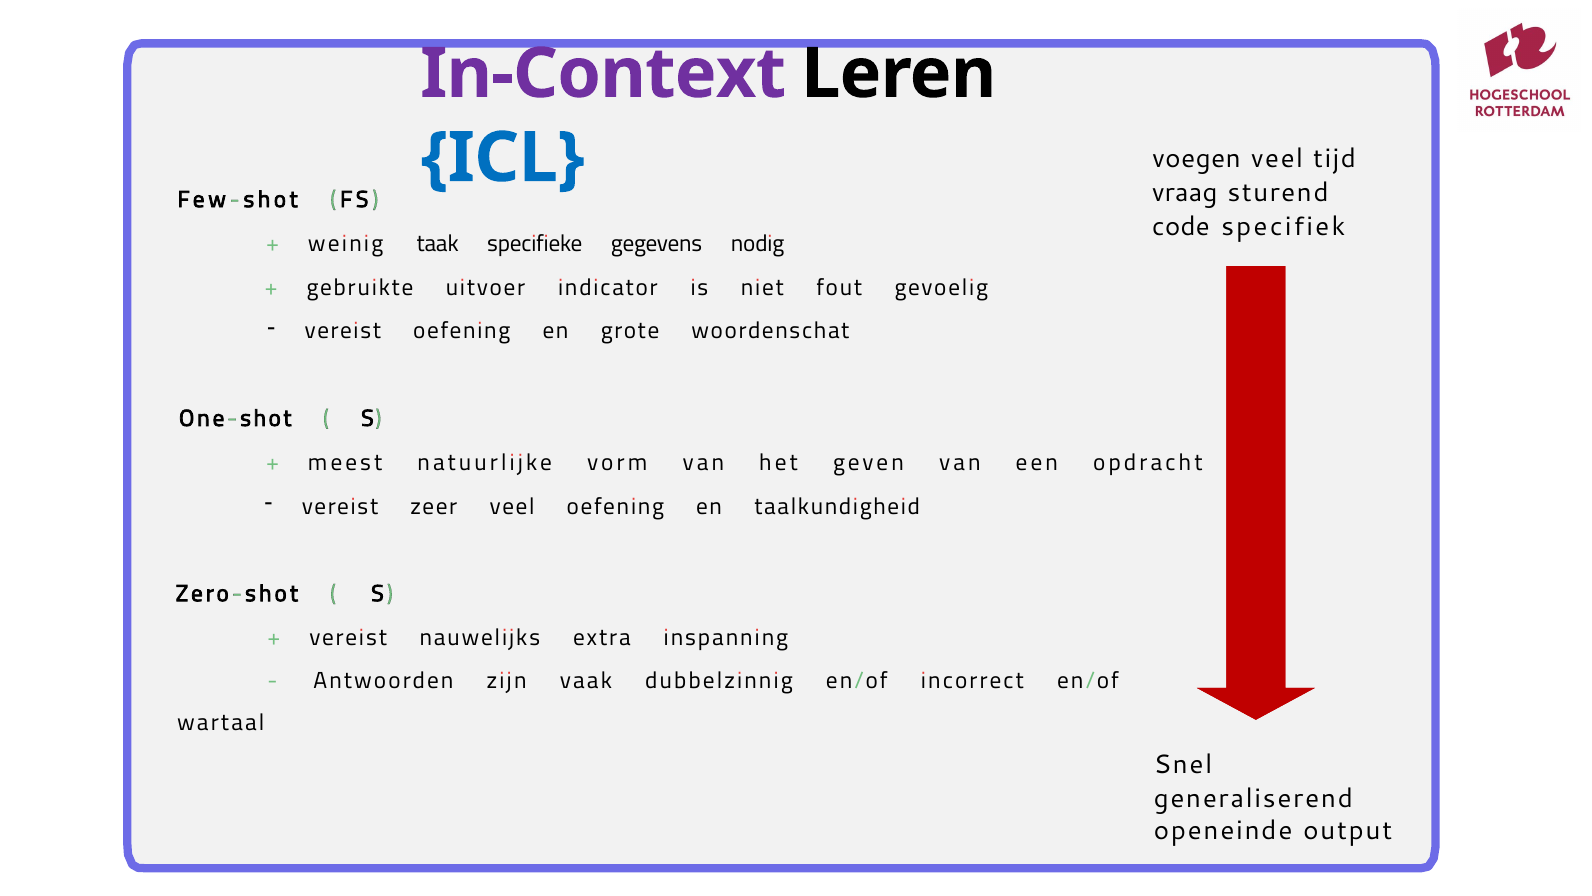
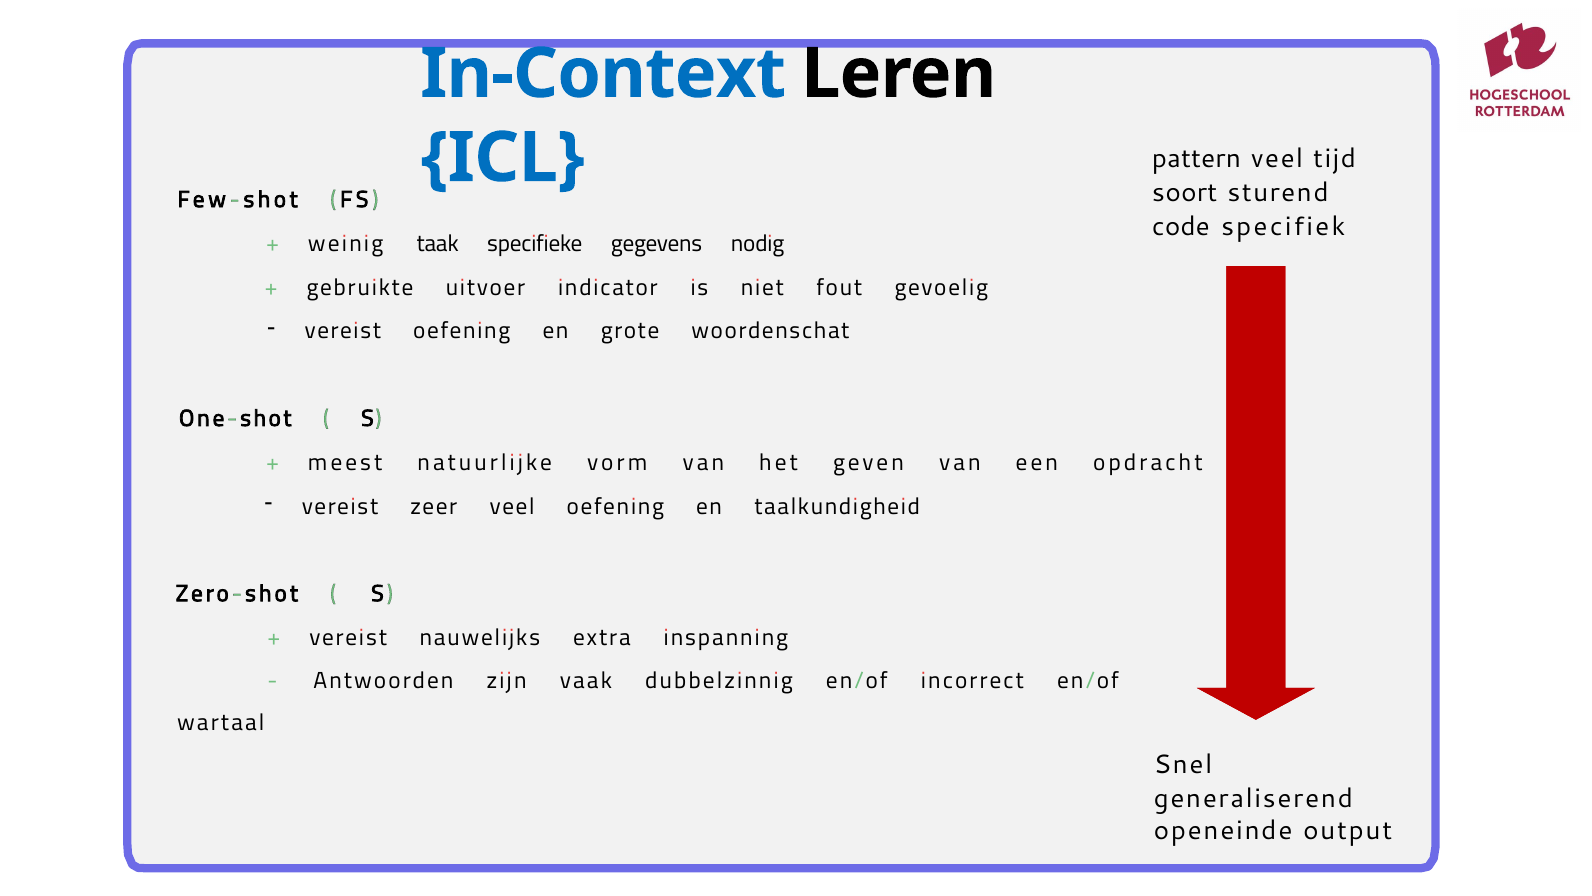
In-Context colour: purple -> blue (603, 74)
voegen: voegen -> pattern (1197, 159)
vraag: vraag -> soort (1185, 193)
